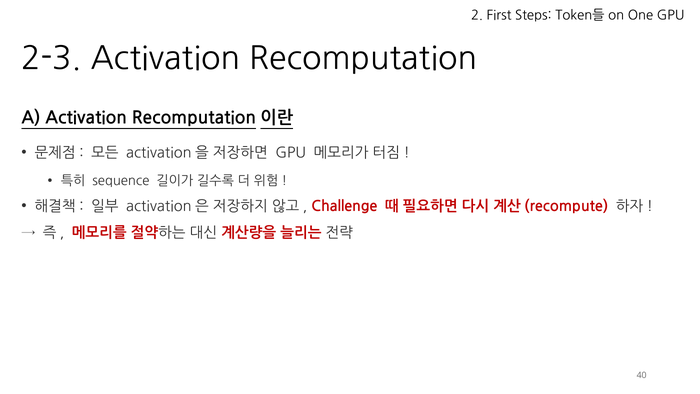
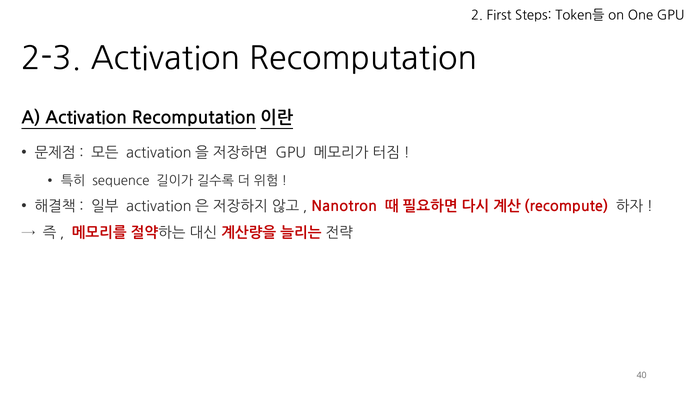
Challenge: Challenge -> Nanotron (344, 206)
